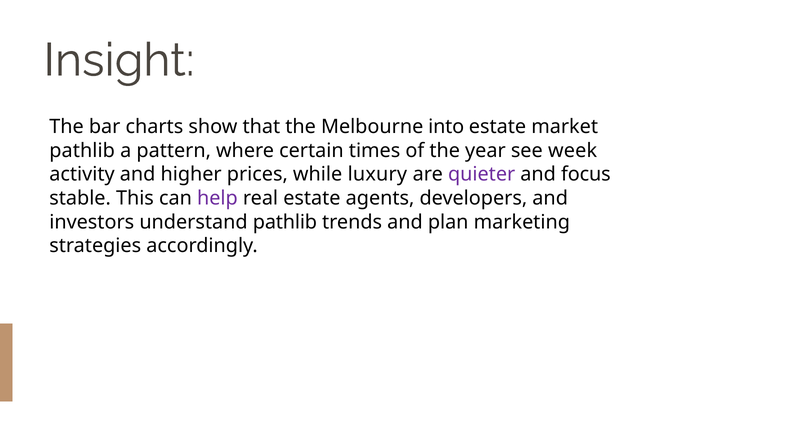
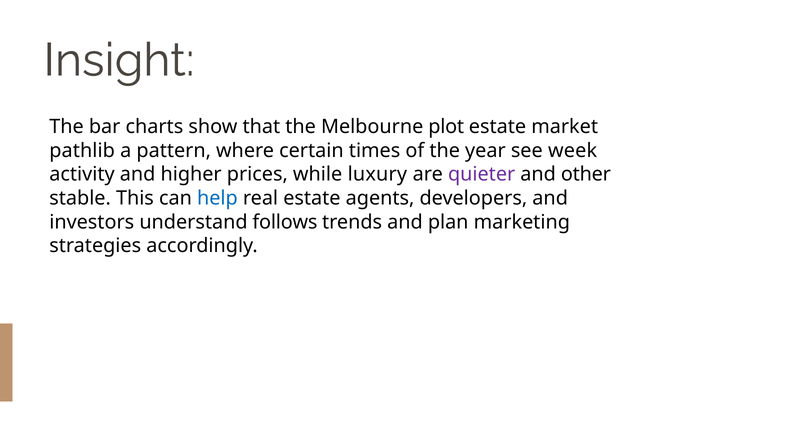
into: into -> plot (446, 127)
focus: focus -> other (586, 174)
help colour: purple -> blue (217, 198)
understand pathlib: pathlib -> follows (285, 222)
